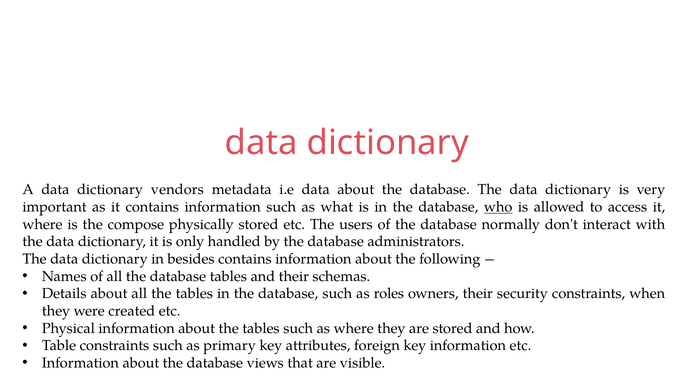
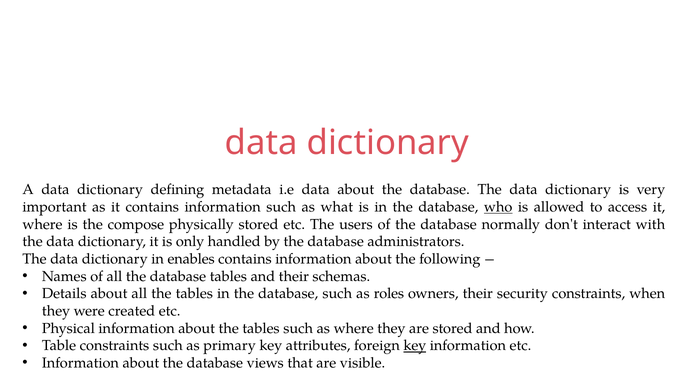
vendors: vendors -> defining (177, 190)
besides: besides -> enables (191, 259)
key underline: none -> present (415, 346)
